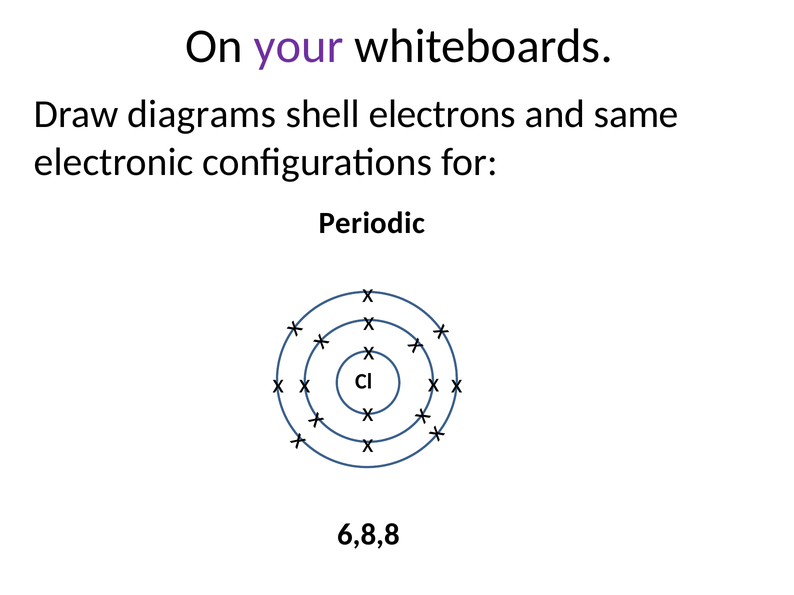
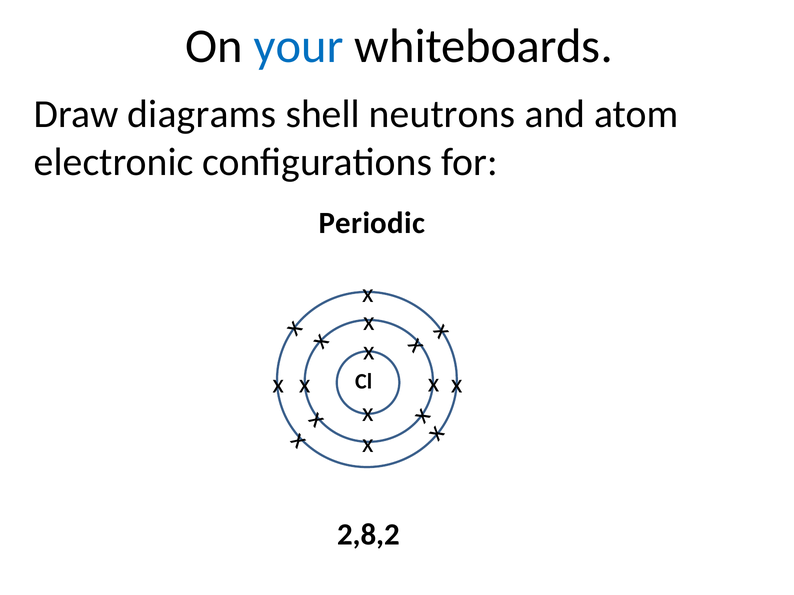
your colour: purple -> blue (299, 46)
electrons: electrons -> neutrons (442, 114)
same: same -> atom (636, 114)
6,8,8: 6,8,8 -> 2,8,2 (369, 535)
